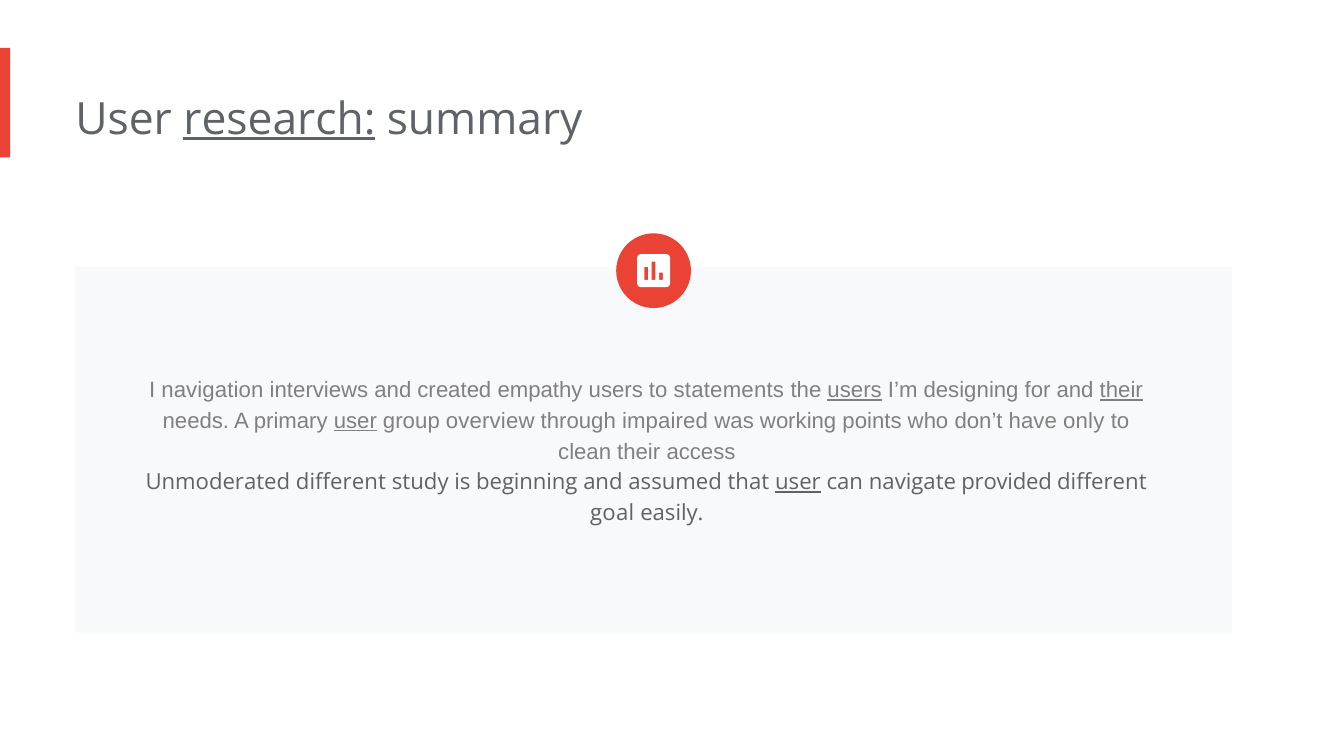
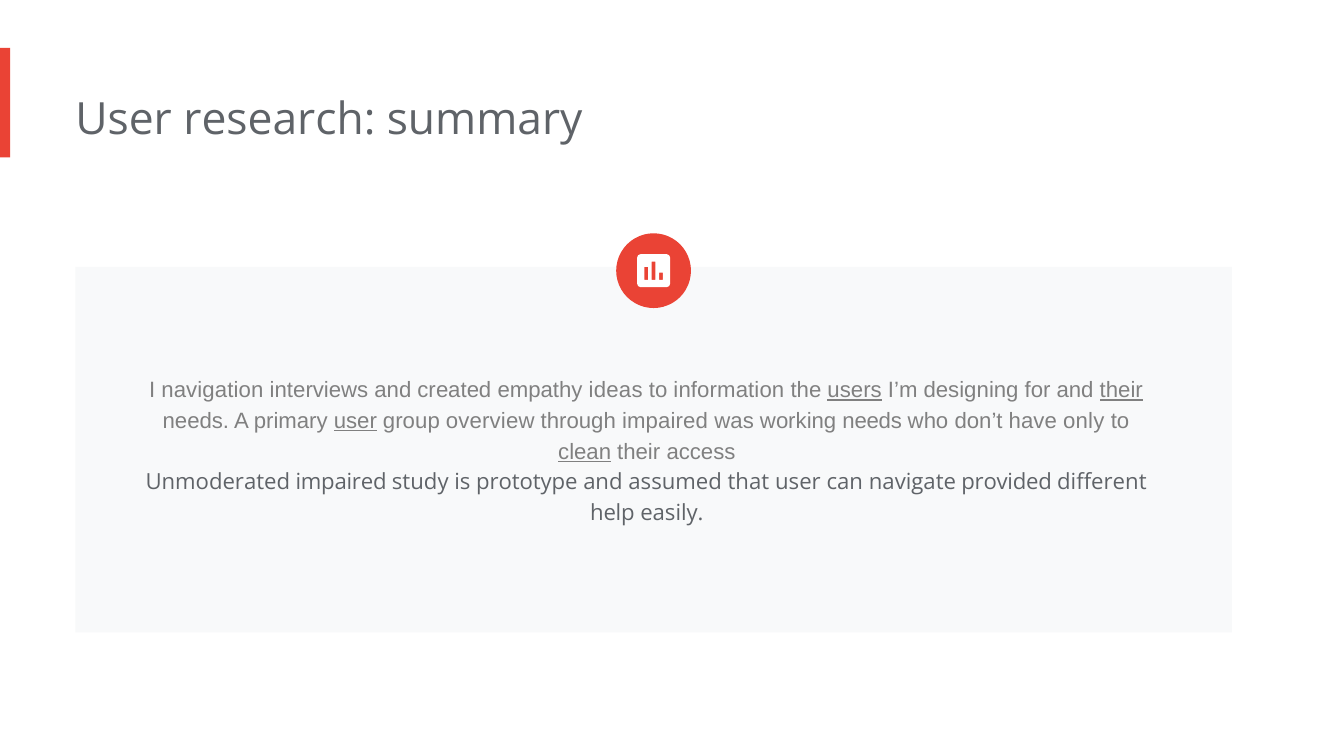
research underline: present -> none (279, 119)
empathy users: users -> ideas (616, 391)
statements: statements -> information (729, 391)
working points: points -> needs (872, 421)
clean underline: none -> present (585, 452)
Unmoderated different: different -> impaired (341, 483)
beginning: beginning -> prototype (527, 483)
user underline: present -> none (798, 483)
goal: goal -> help (612, 513)
